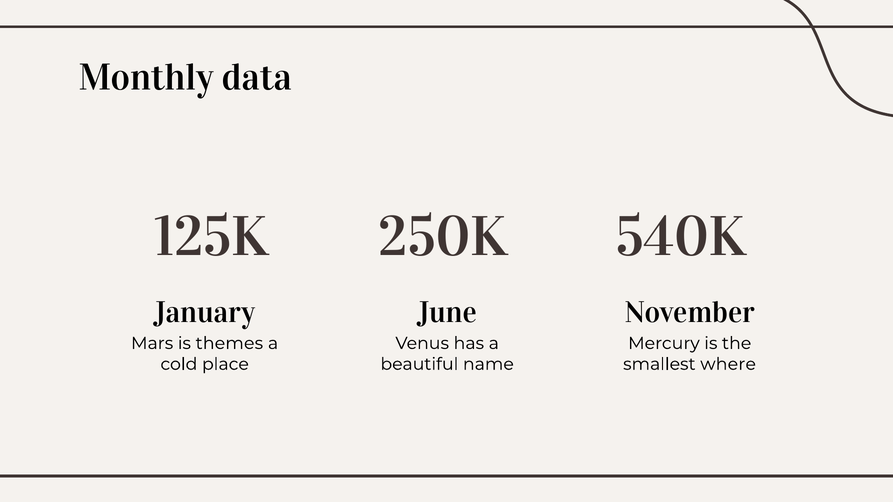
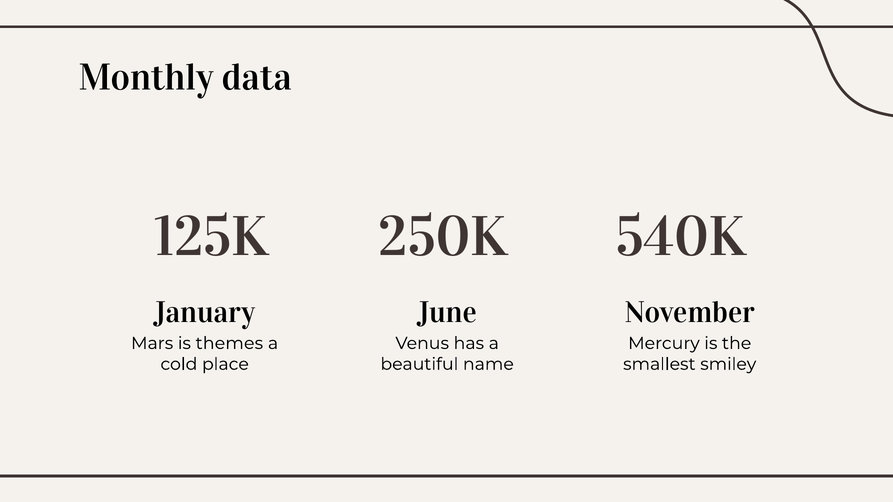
where: where -> smiley (728, 364)
